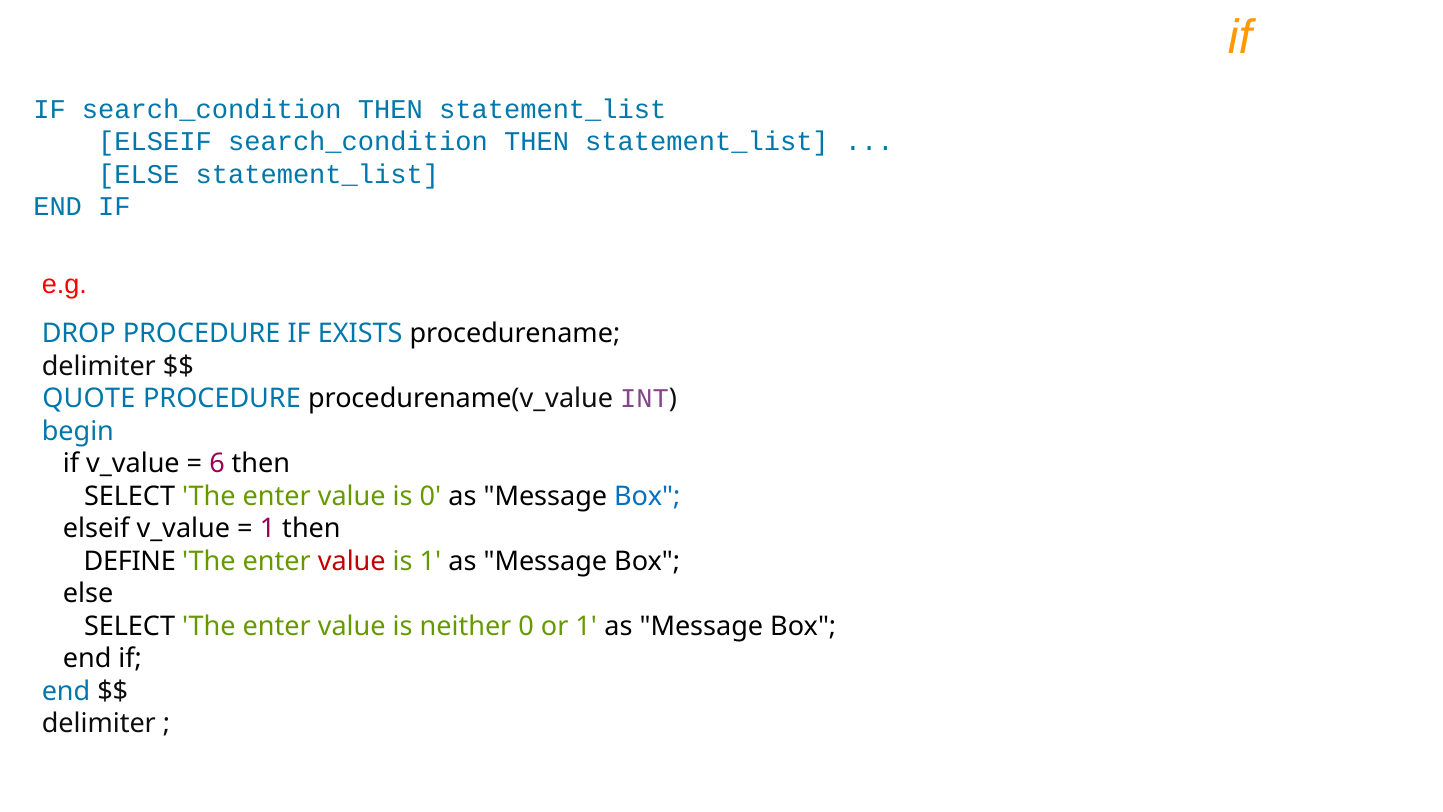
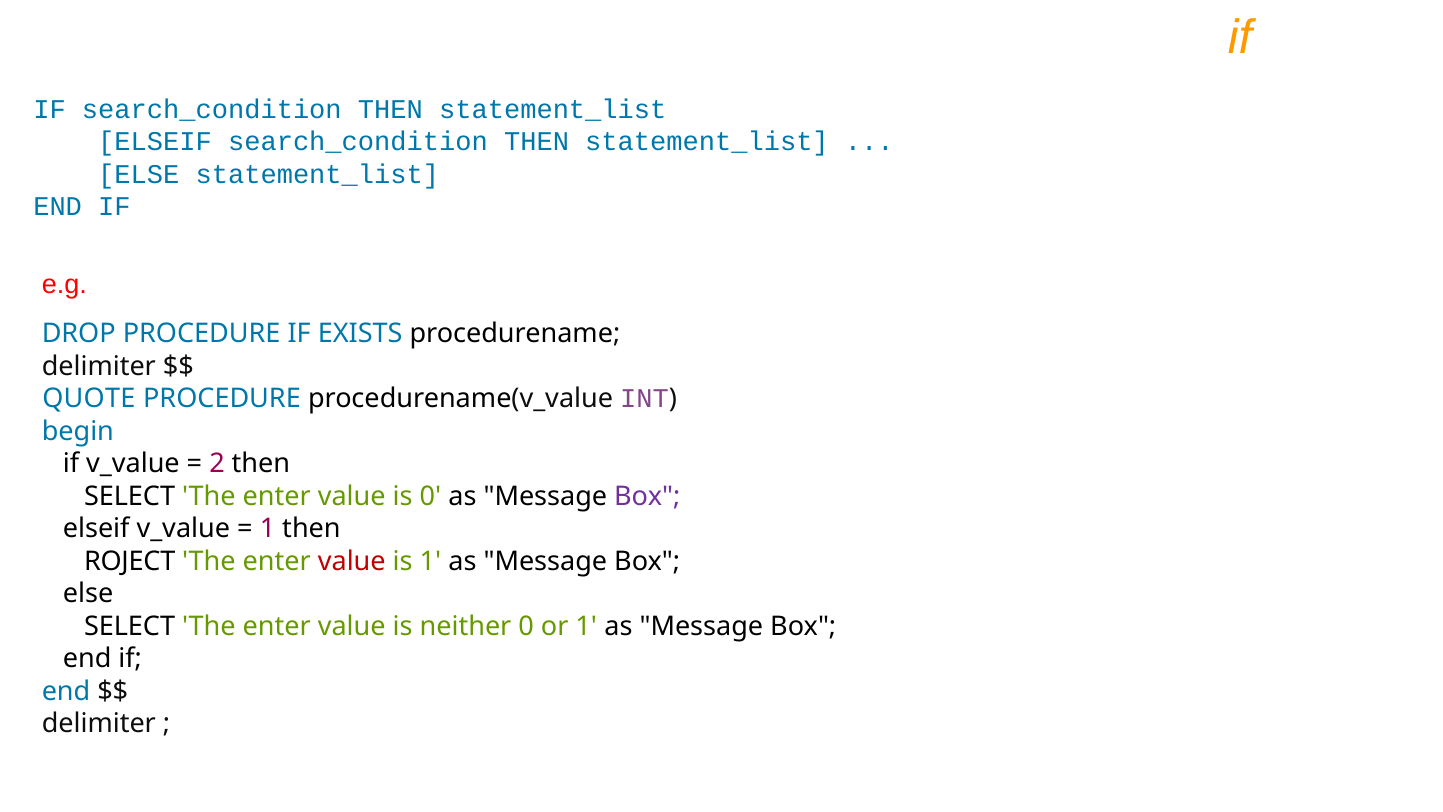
6: 6 -> 2 (217, 464)
Box colour: blue -> purple (647, 496)
DEFINE: DEFINE -> ROJECT (130, 561)
